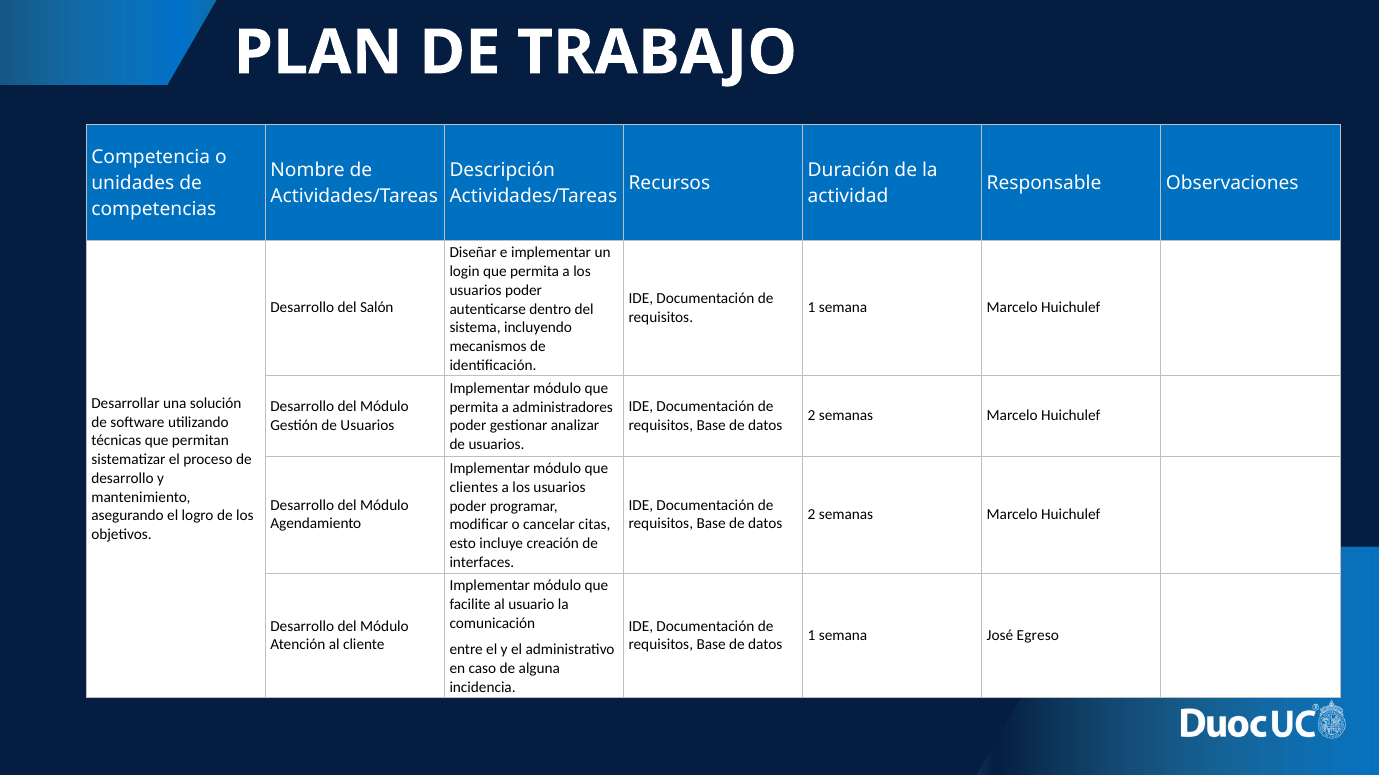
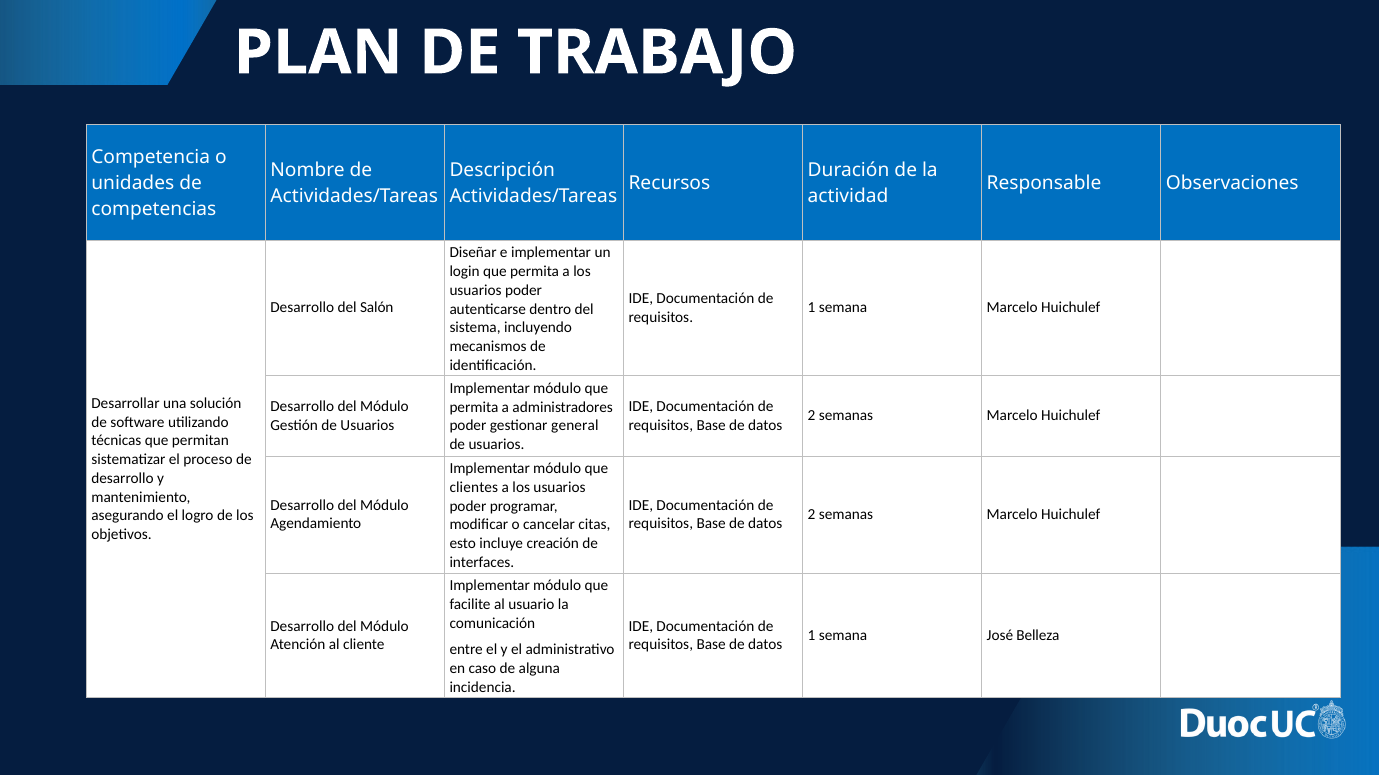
analizar: analizar -> general (575, 426)
Egreso: Egreso -> Belleza (1038, 636)
